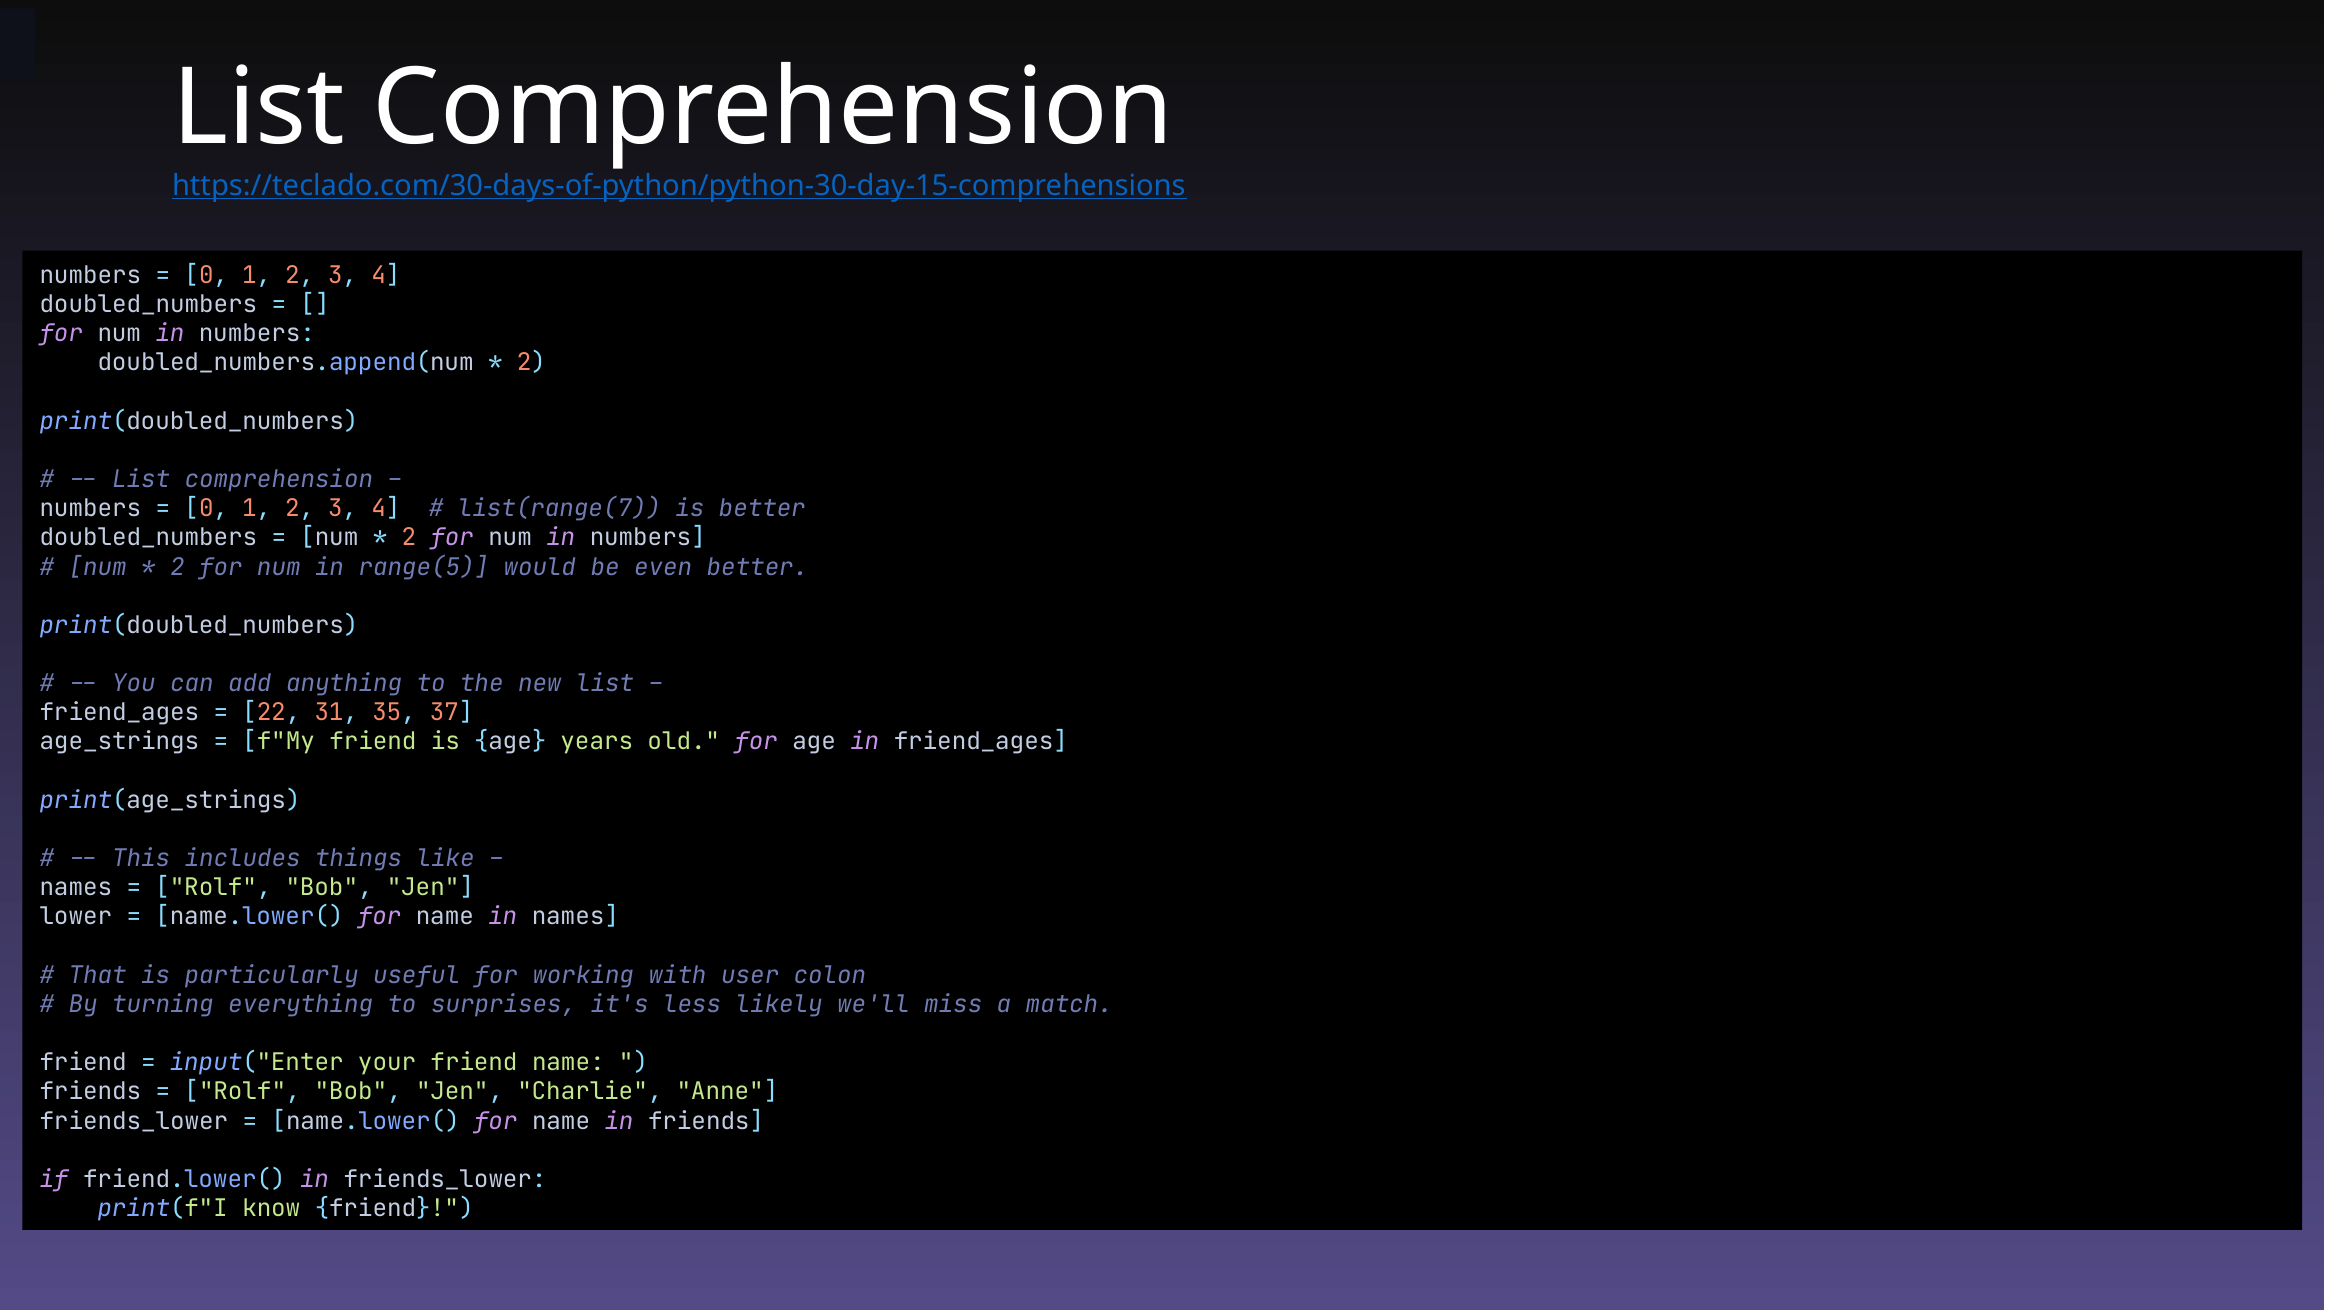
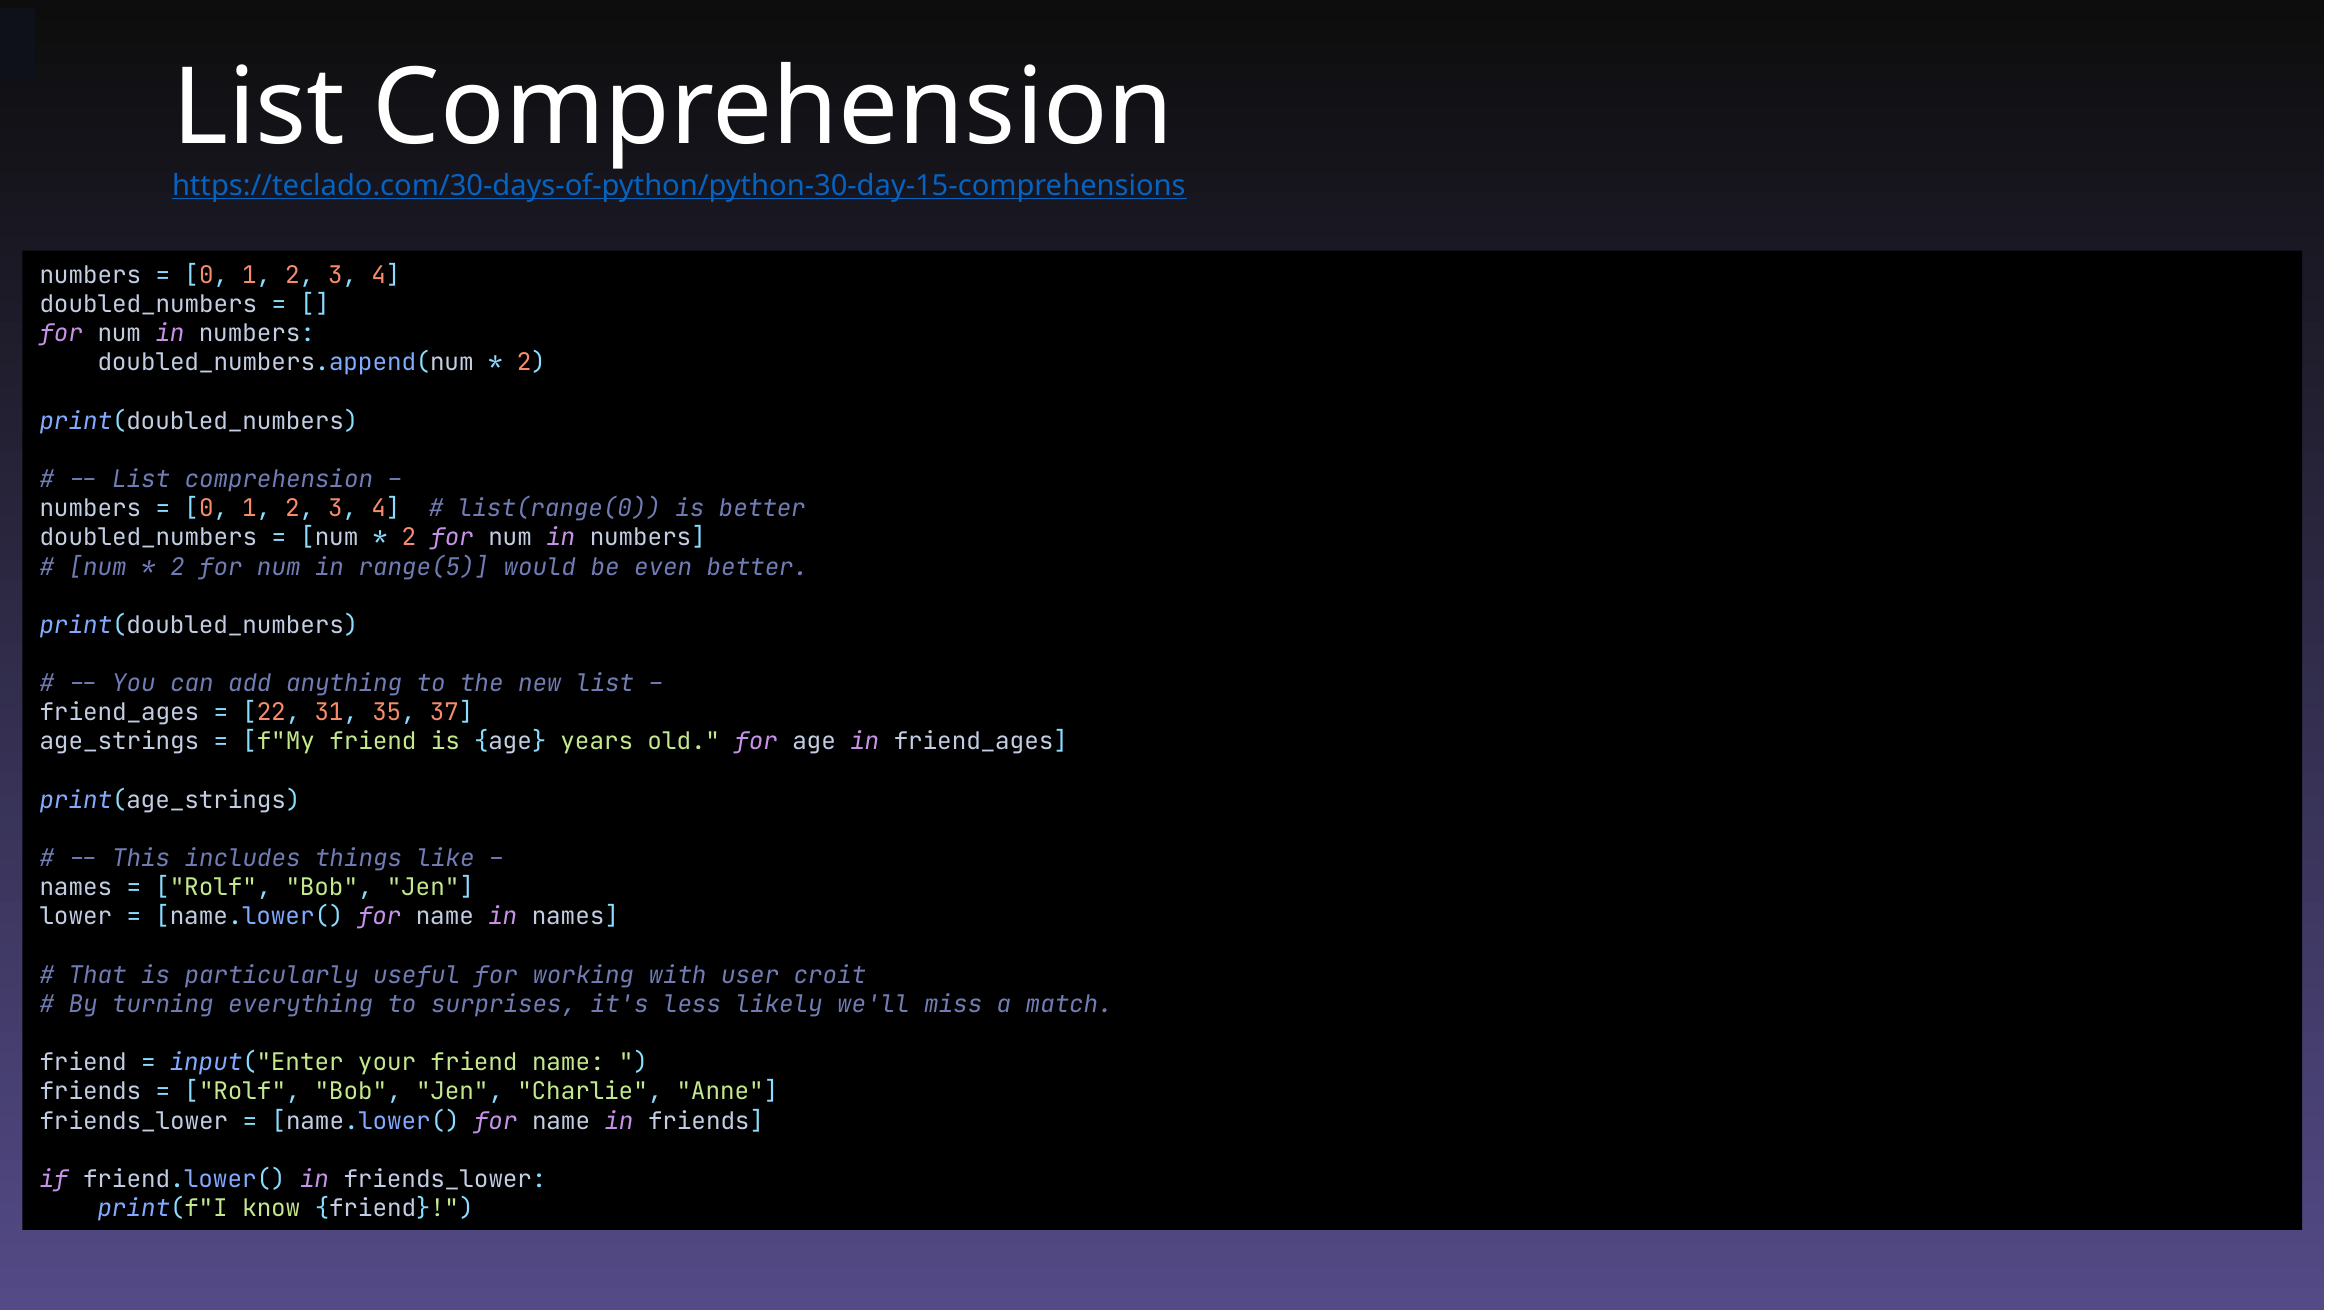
list(range(7: list(range(7 -> list(range(0 (559, 509)
colon: colon -> croit (837, 976)
